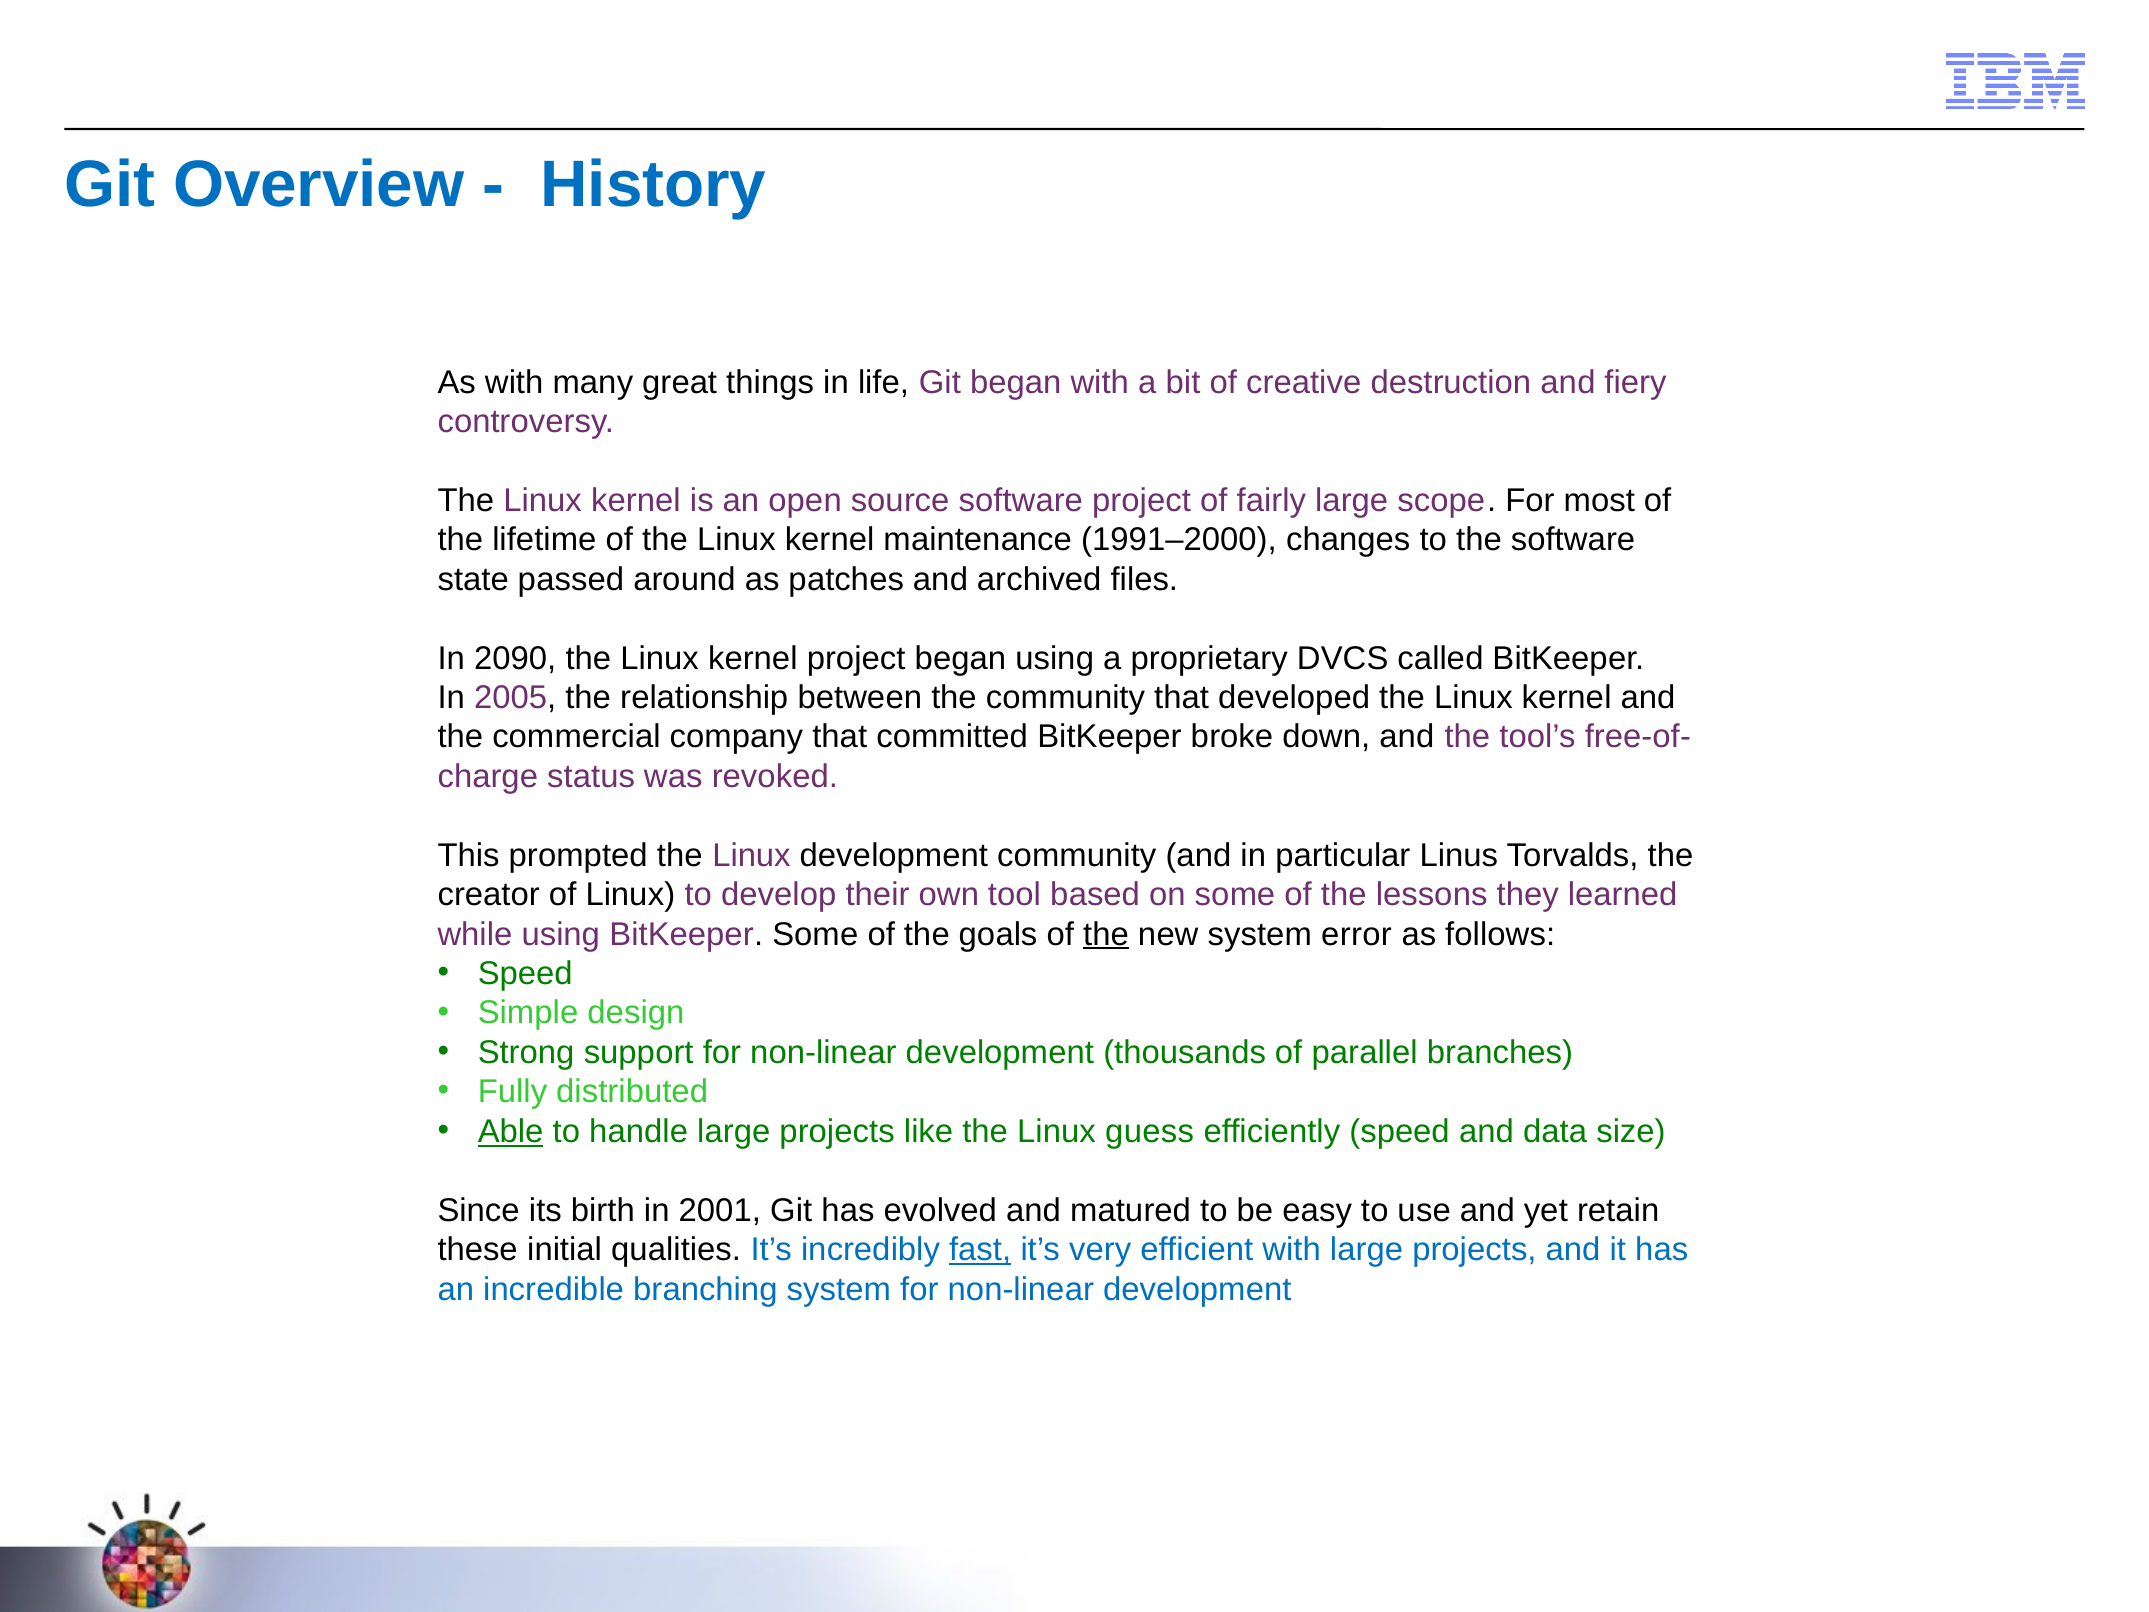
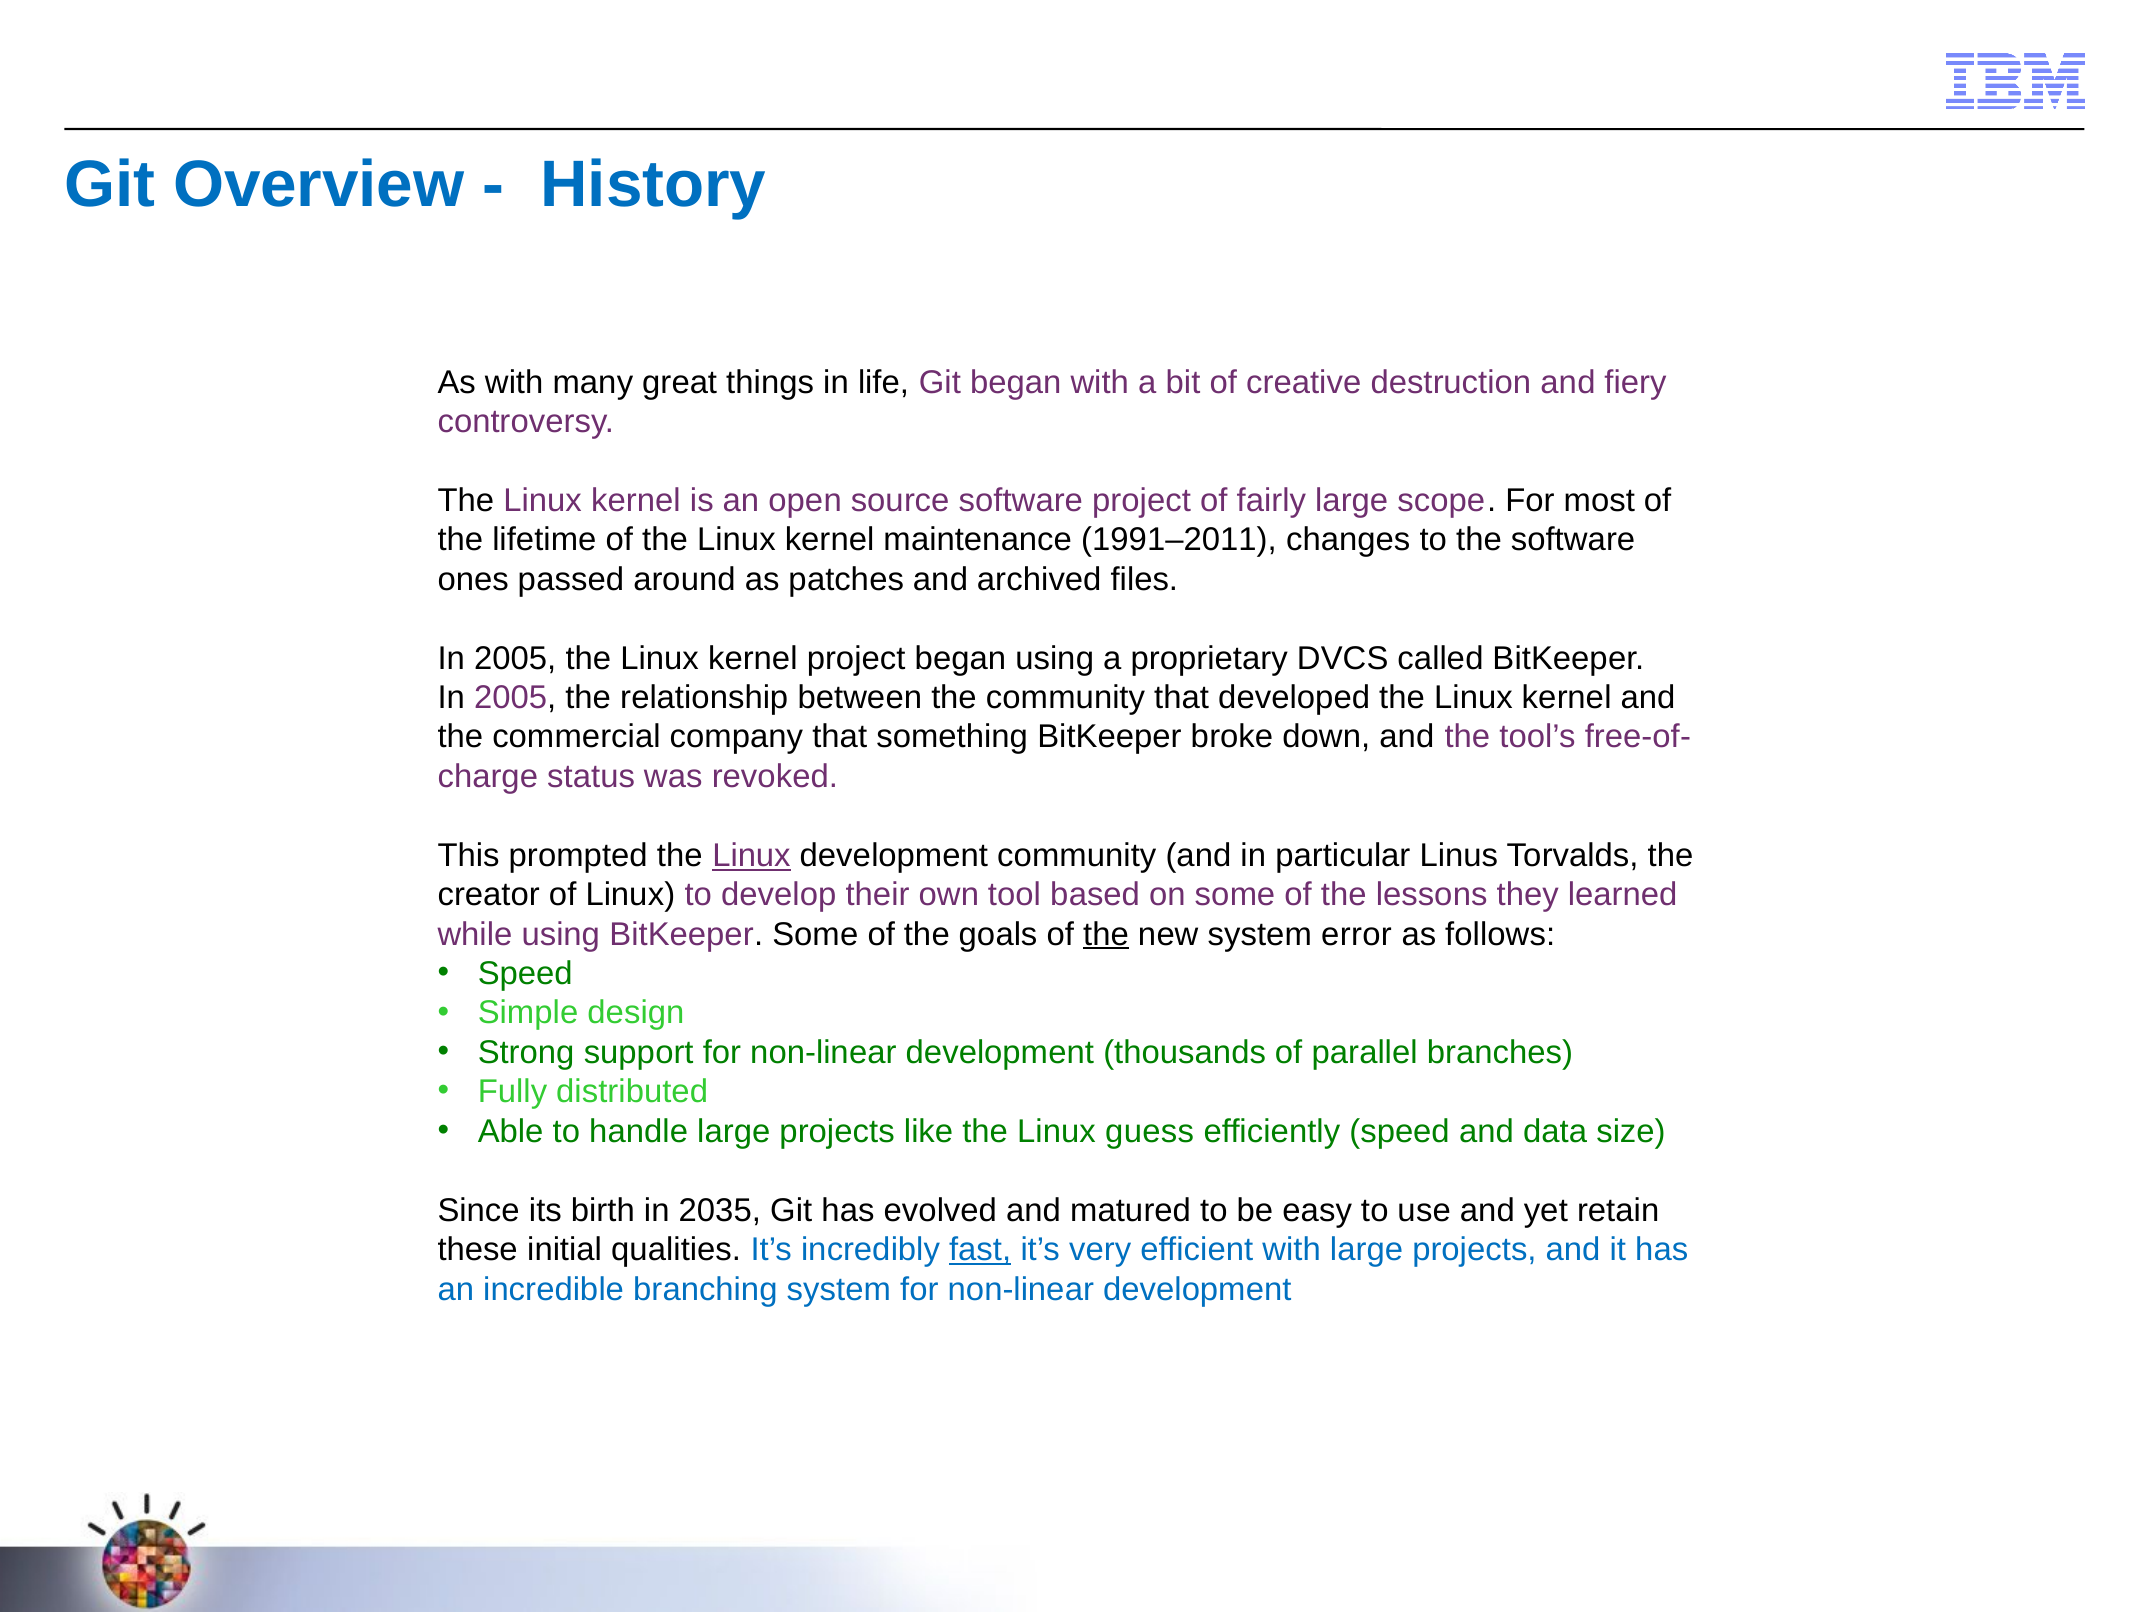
1991–2000: 1991–2000 -> 1991–2011 (1179, 540)
state: state -> ones (473, 579)
2090: 2090 -> 2005 (515, 658)
committed: committed -> something (952, 737)
Linux underline: none -> present (751, 855)
Able underline: present -> none (511, 1131)
2001: 2001 -> 2035 (720, 1210)
